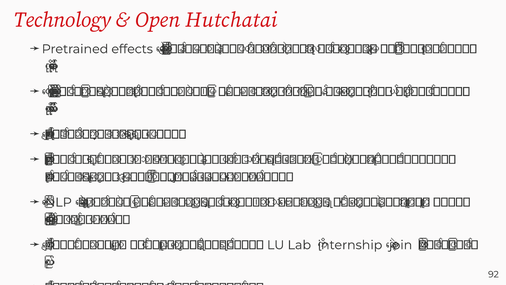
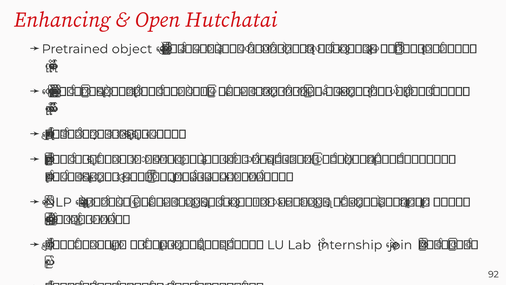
Technology: Technology -> Enhancing (62, 20)
effects: effects -> object (132, 49)
